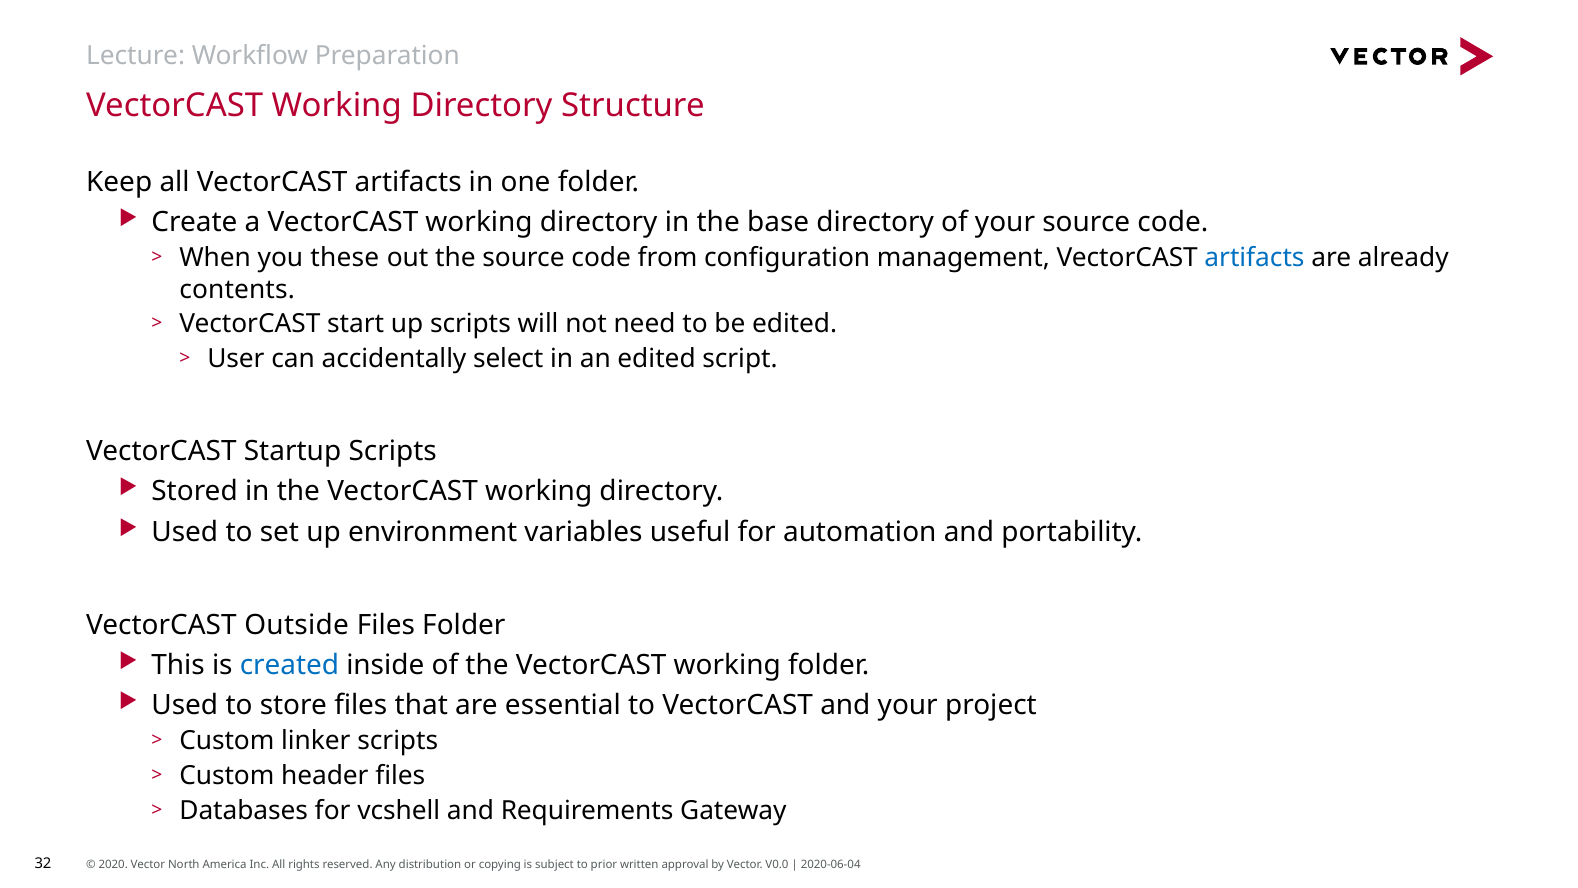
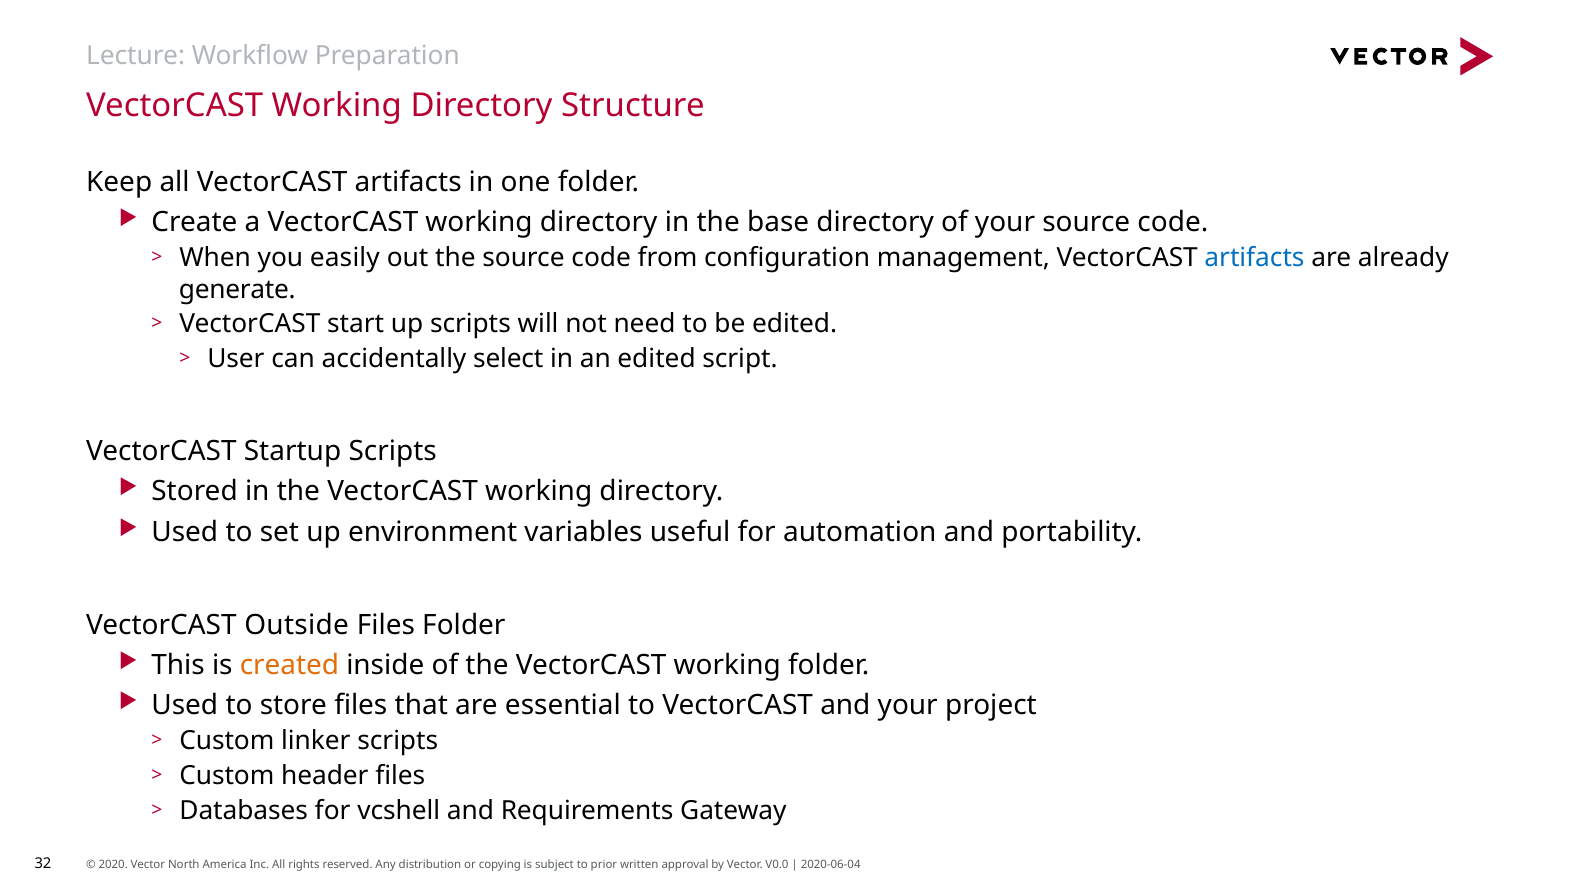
these: these -> easily (345, 258)
contents: contents -> generate (237, 289)
created colour: blue -> orange (289, 665)
